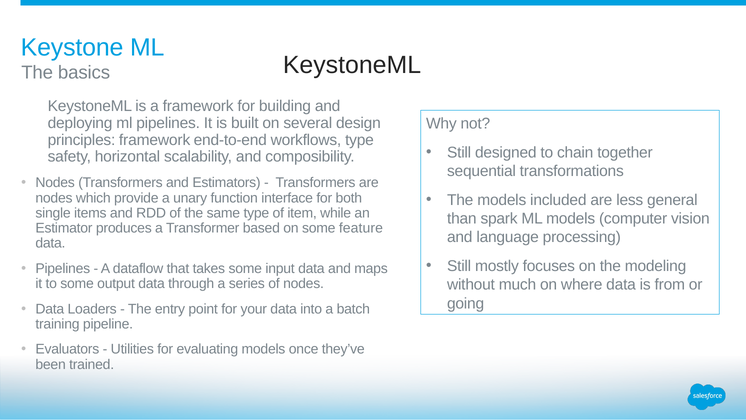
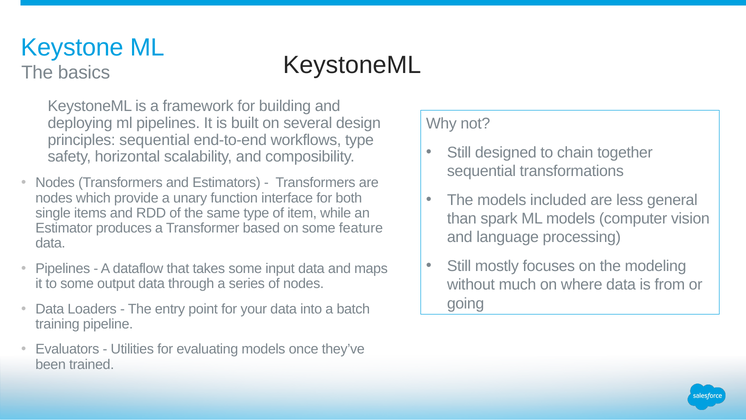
principles framework: framework -> sequential (155, 140)
